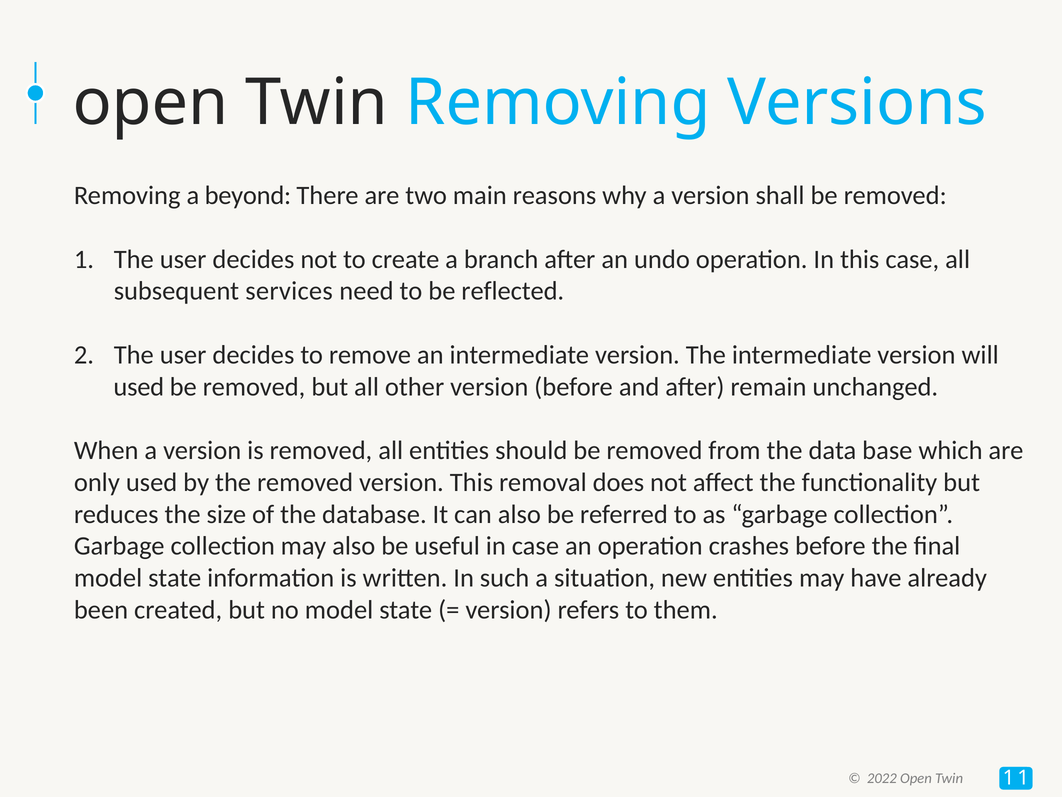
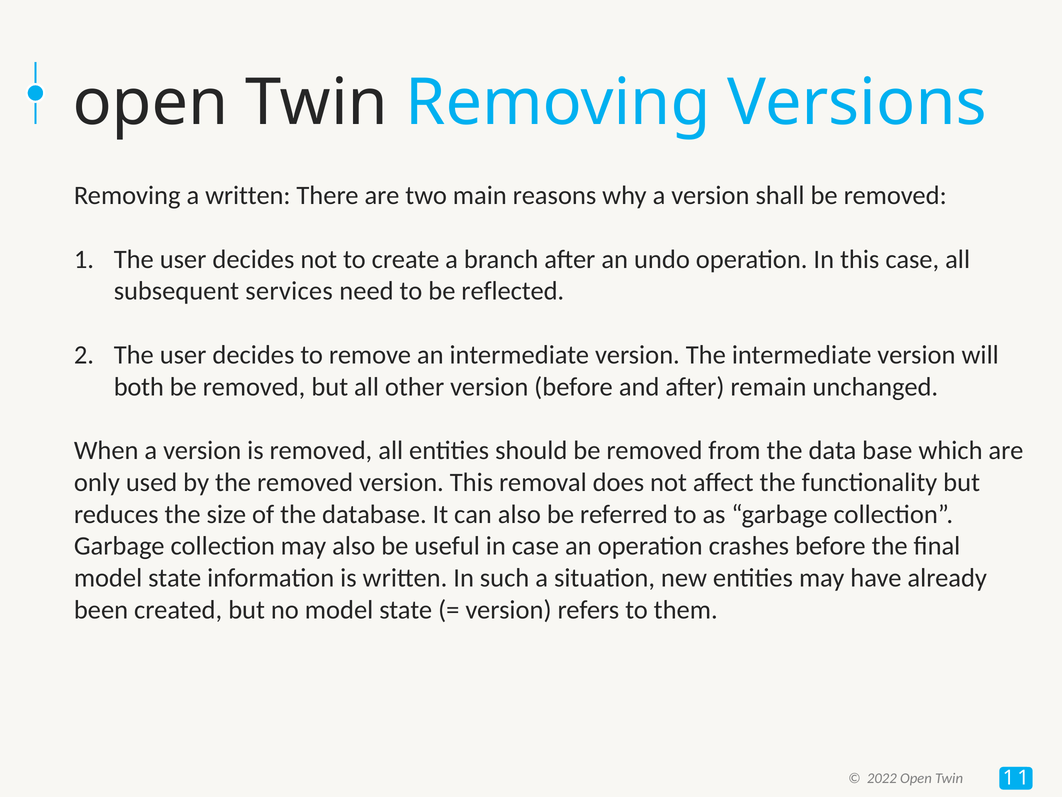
a beyond: beyond -> written (248, 195)
used: used -> both (139, 387)
